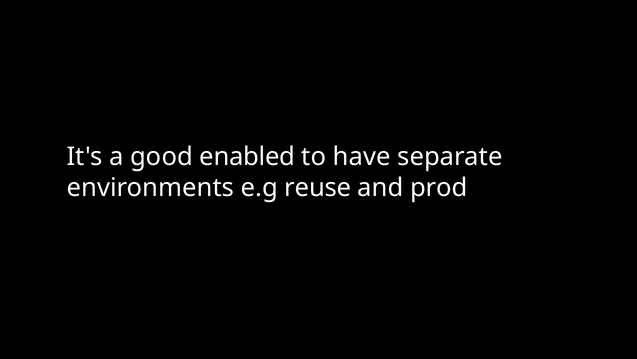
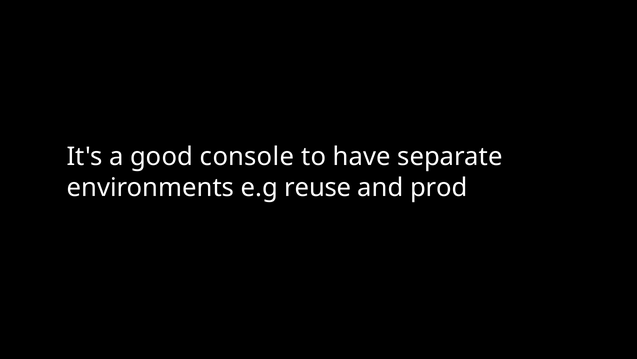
enabled: enabled -> console (247, 157)
